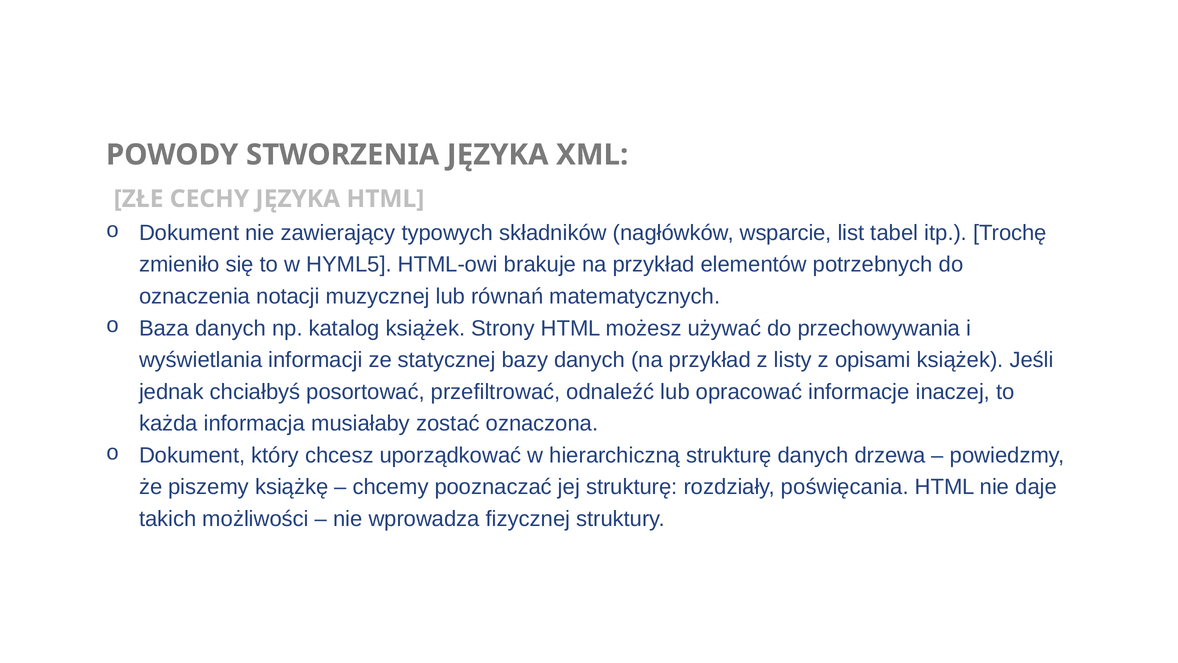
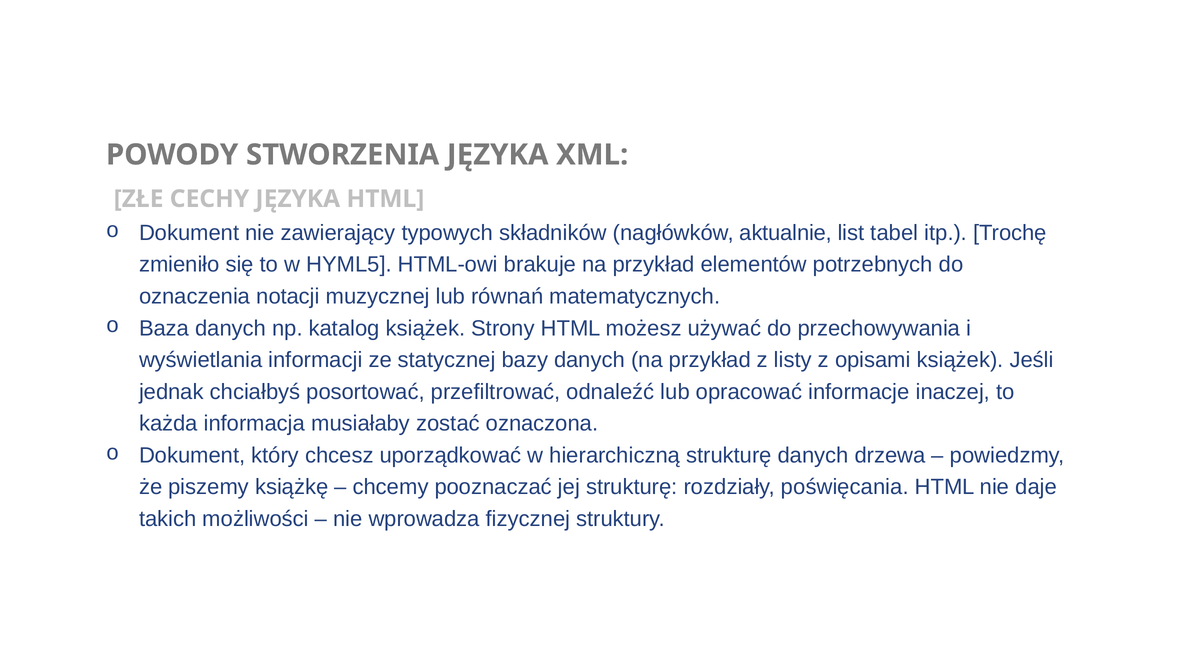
wsparcie: wsparcie -> aktualnie (786, 233)
